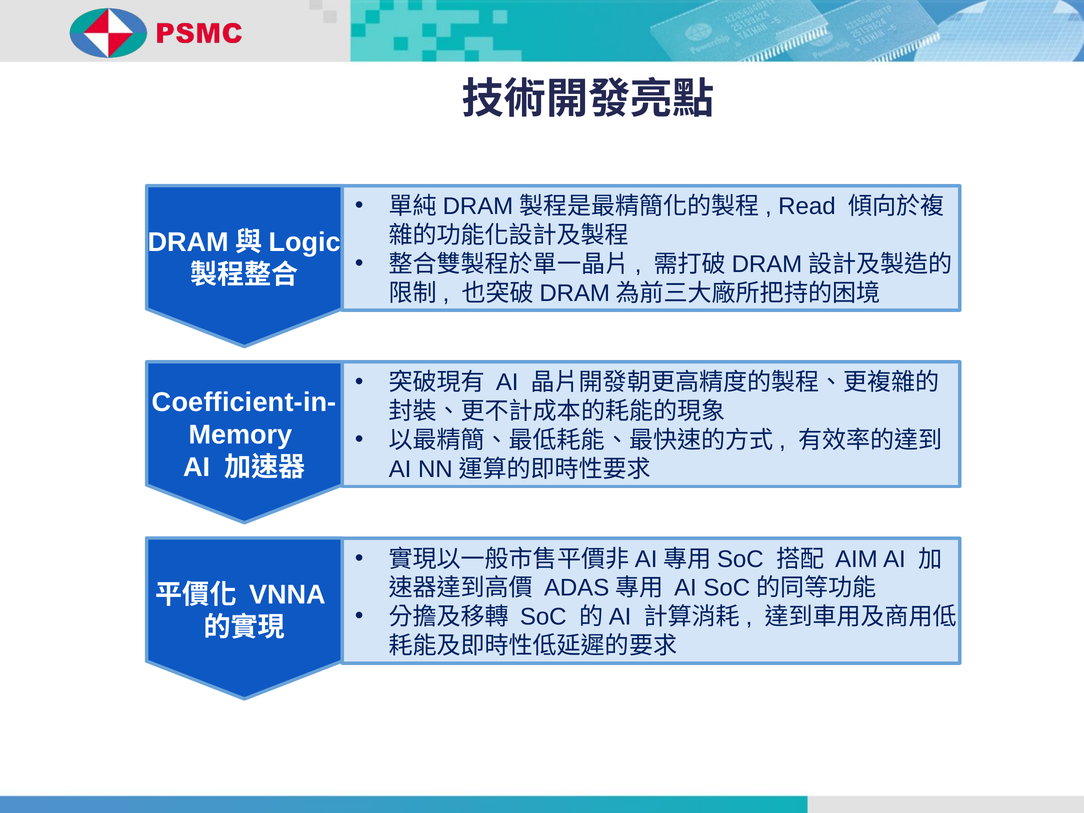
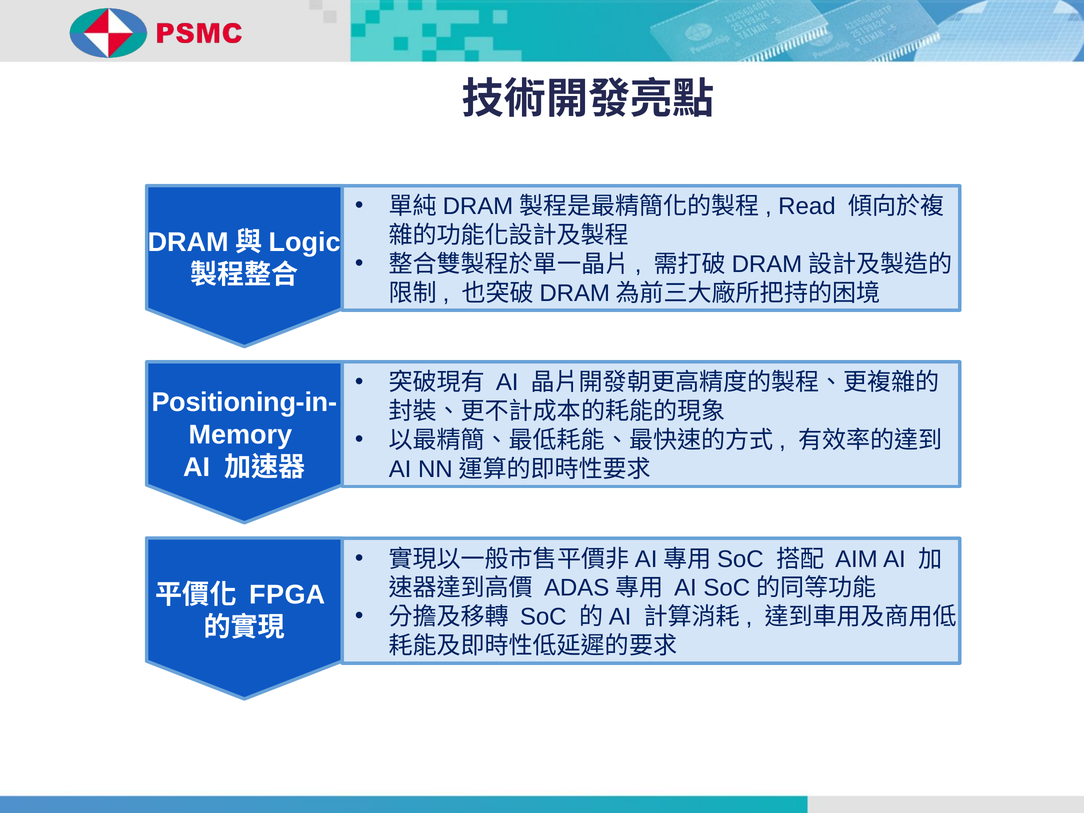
Coefficient-in-: Coefficient-in- -> Positioning-in- (244, 402)
VNNA: VNNA -> FPGA (287, 595)
